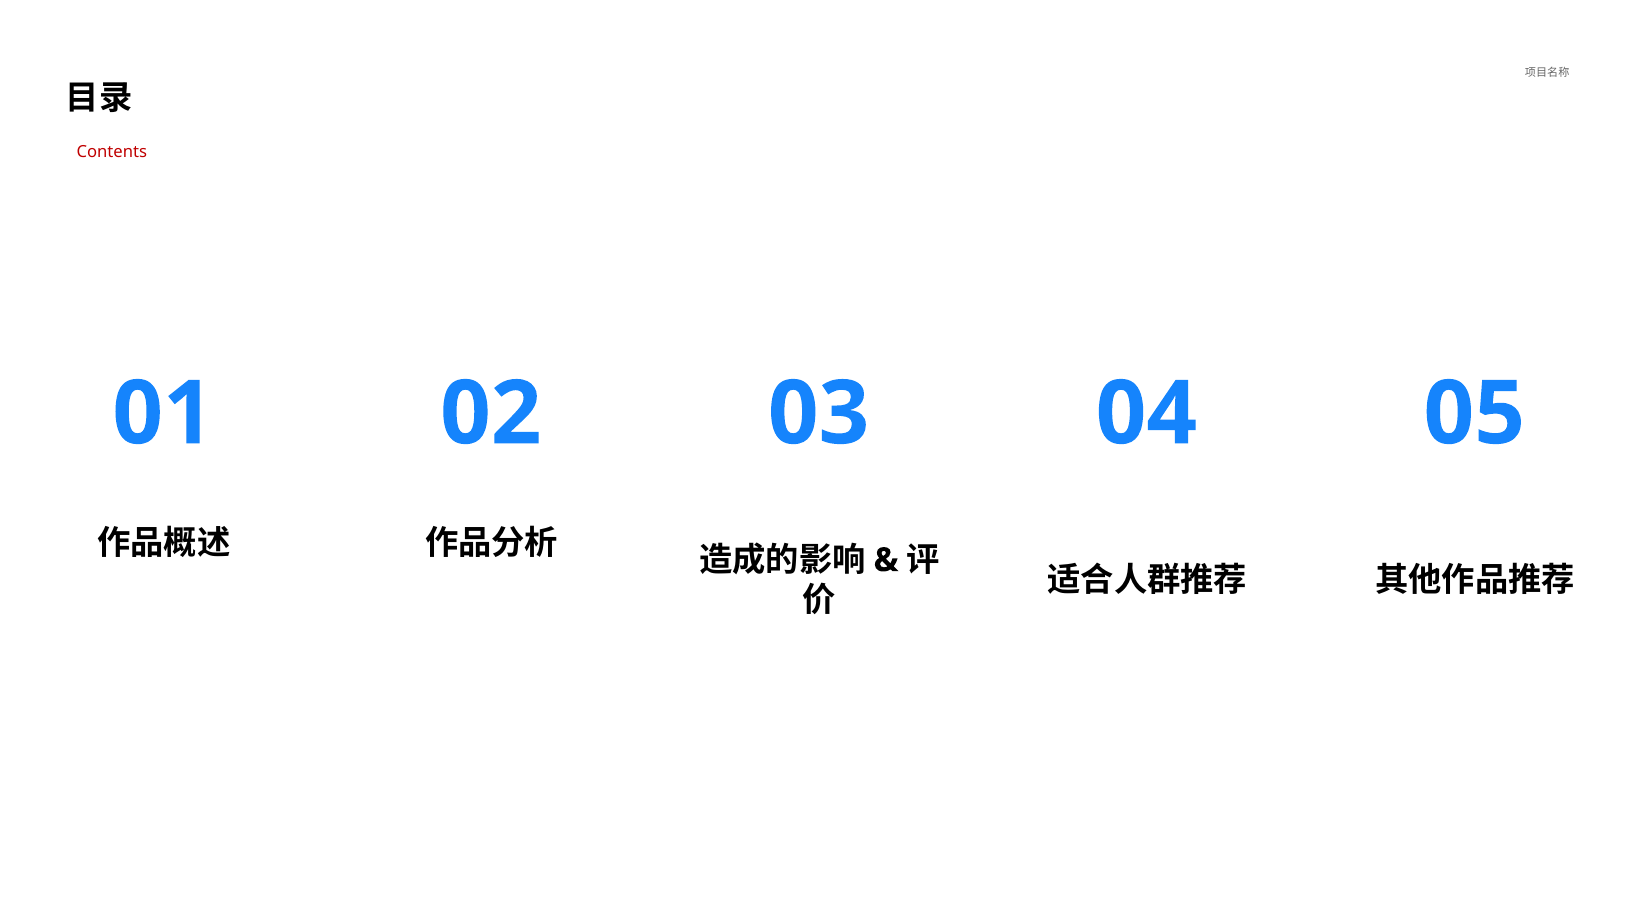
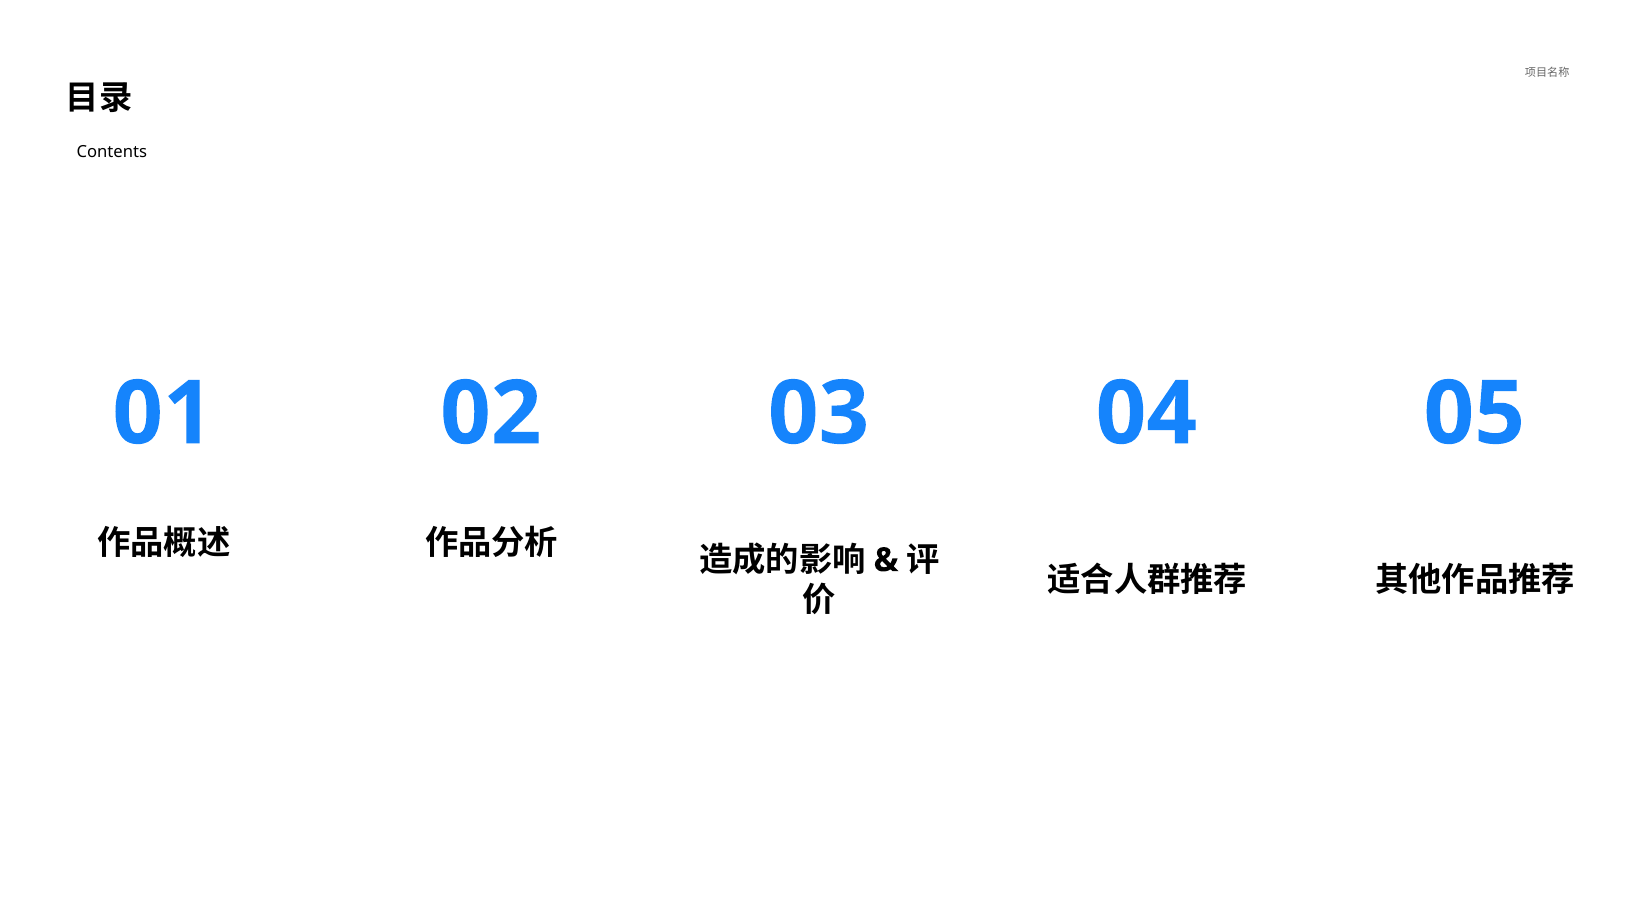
Contents colour: red -> black (112, 152)
